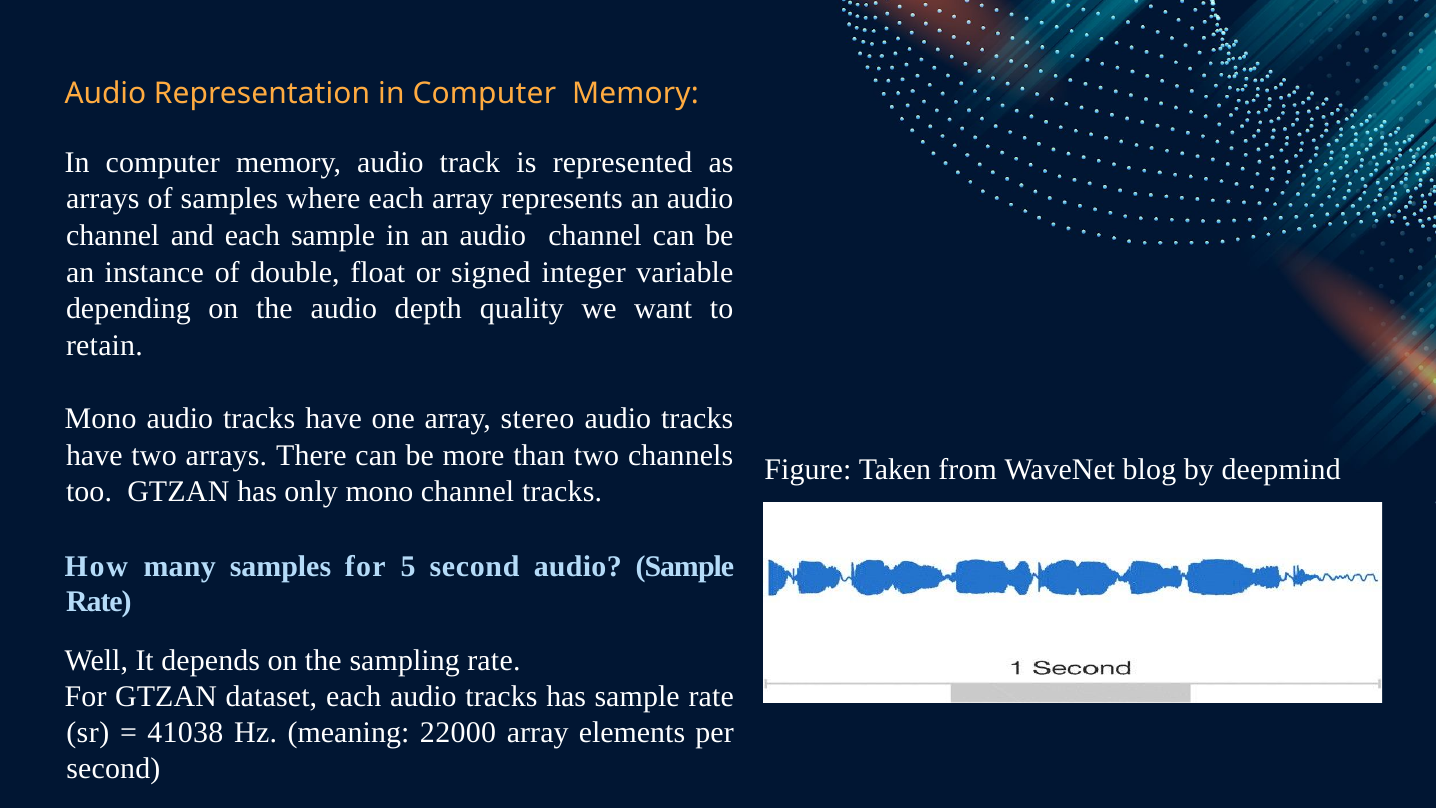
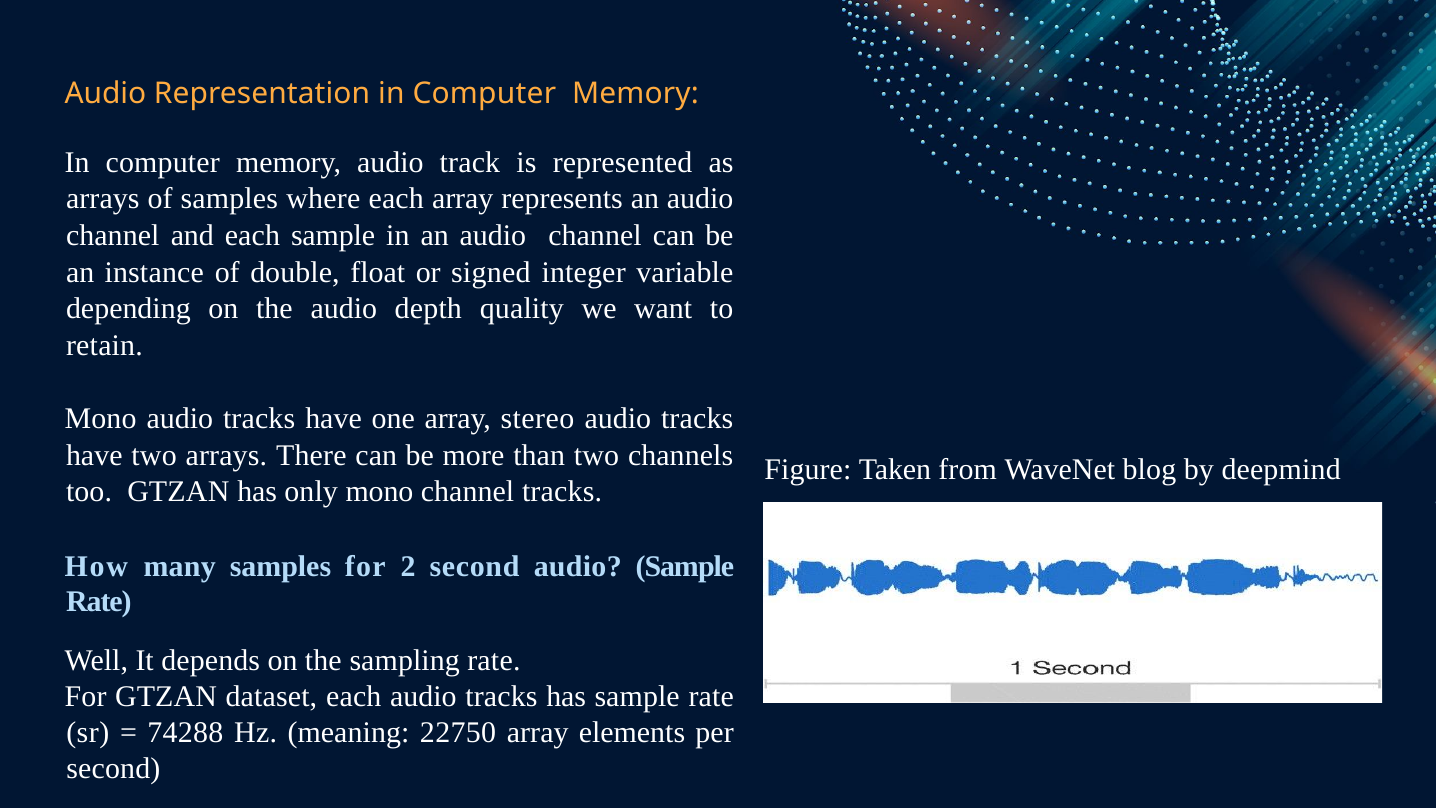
5: 5 -> 2 (408, 566)
41038: 41038 -> 74288 (185, 733)
22000: 22000 -> 22750 (458, 733)
